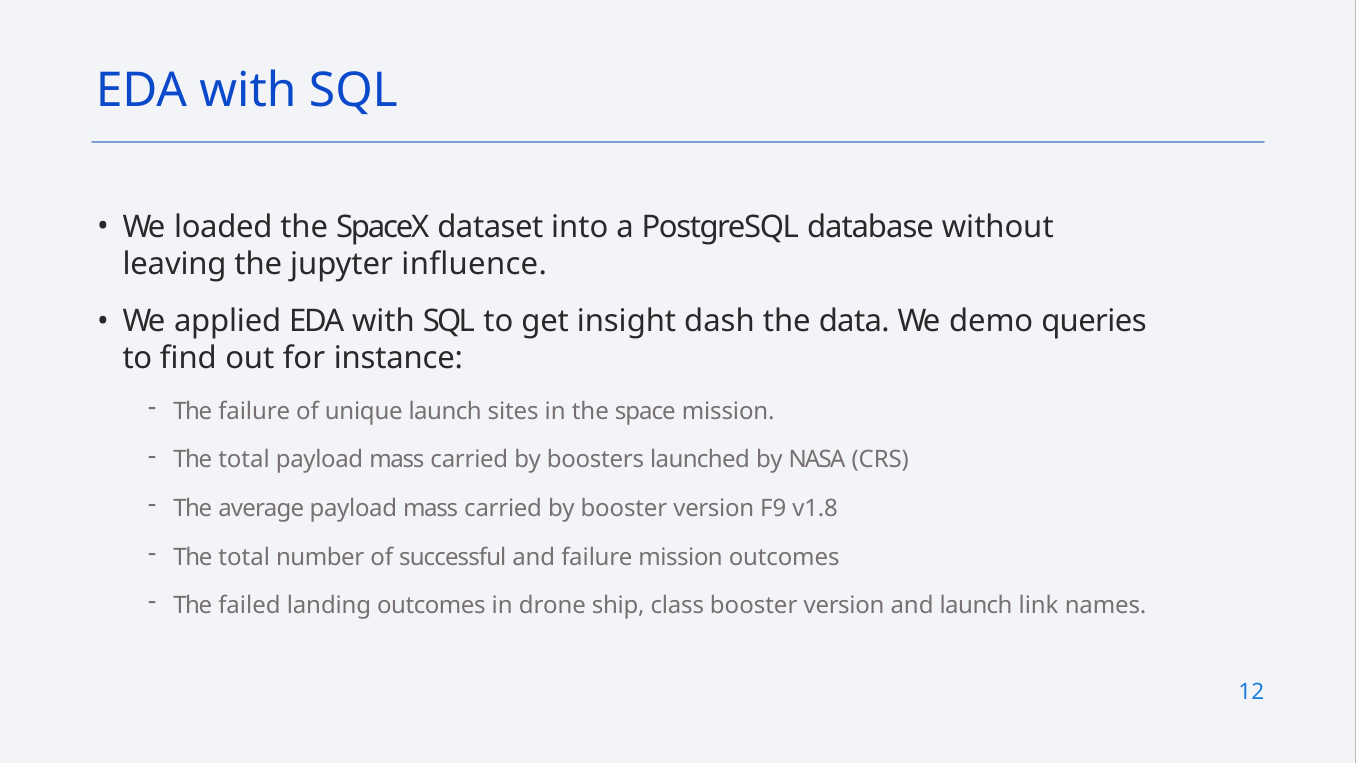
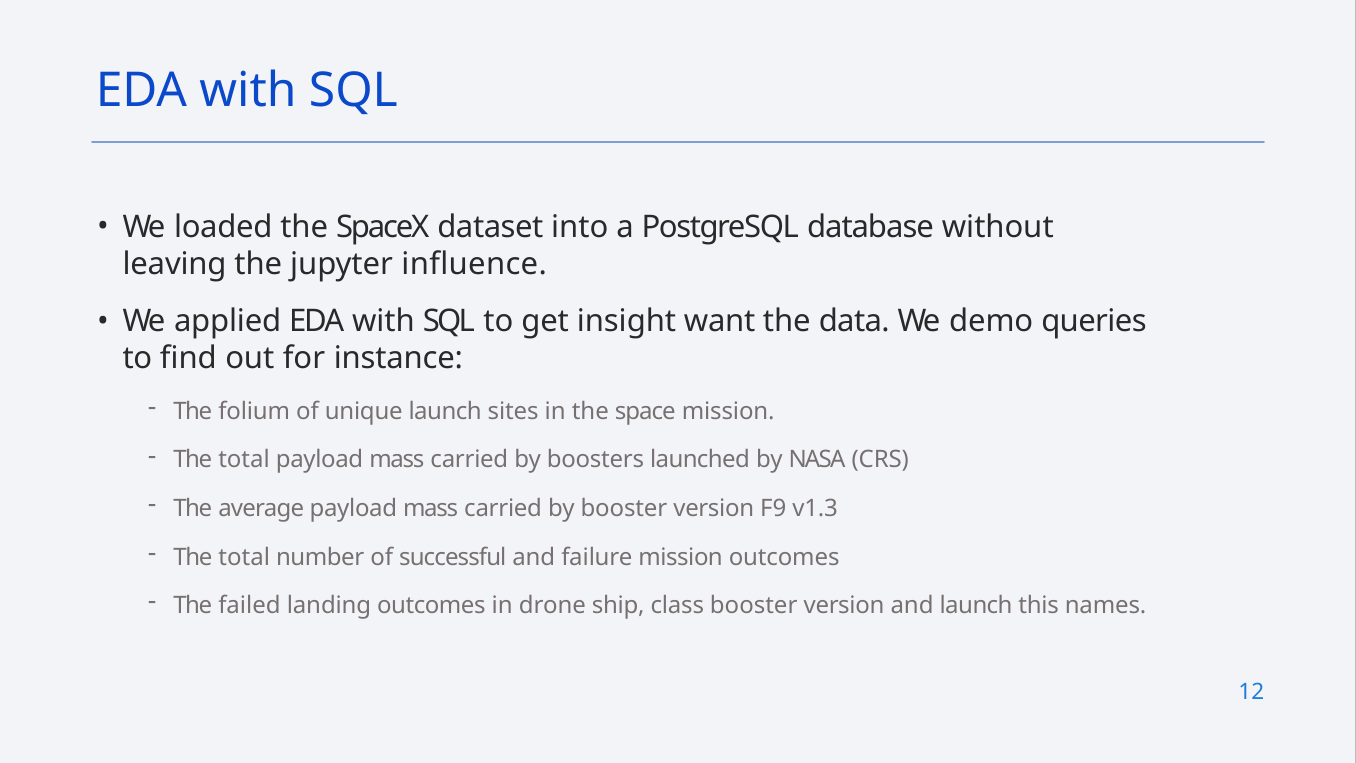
dash: dash -> want (720, 321)
The failure: failure -> folium (254, 411)
v1.8: v1.8 -> v1.3 (815, 508)
link: link -> this (1039, 606)
